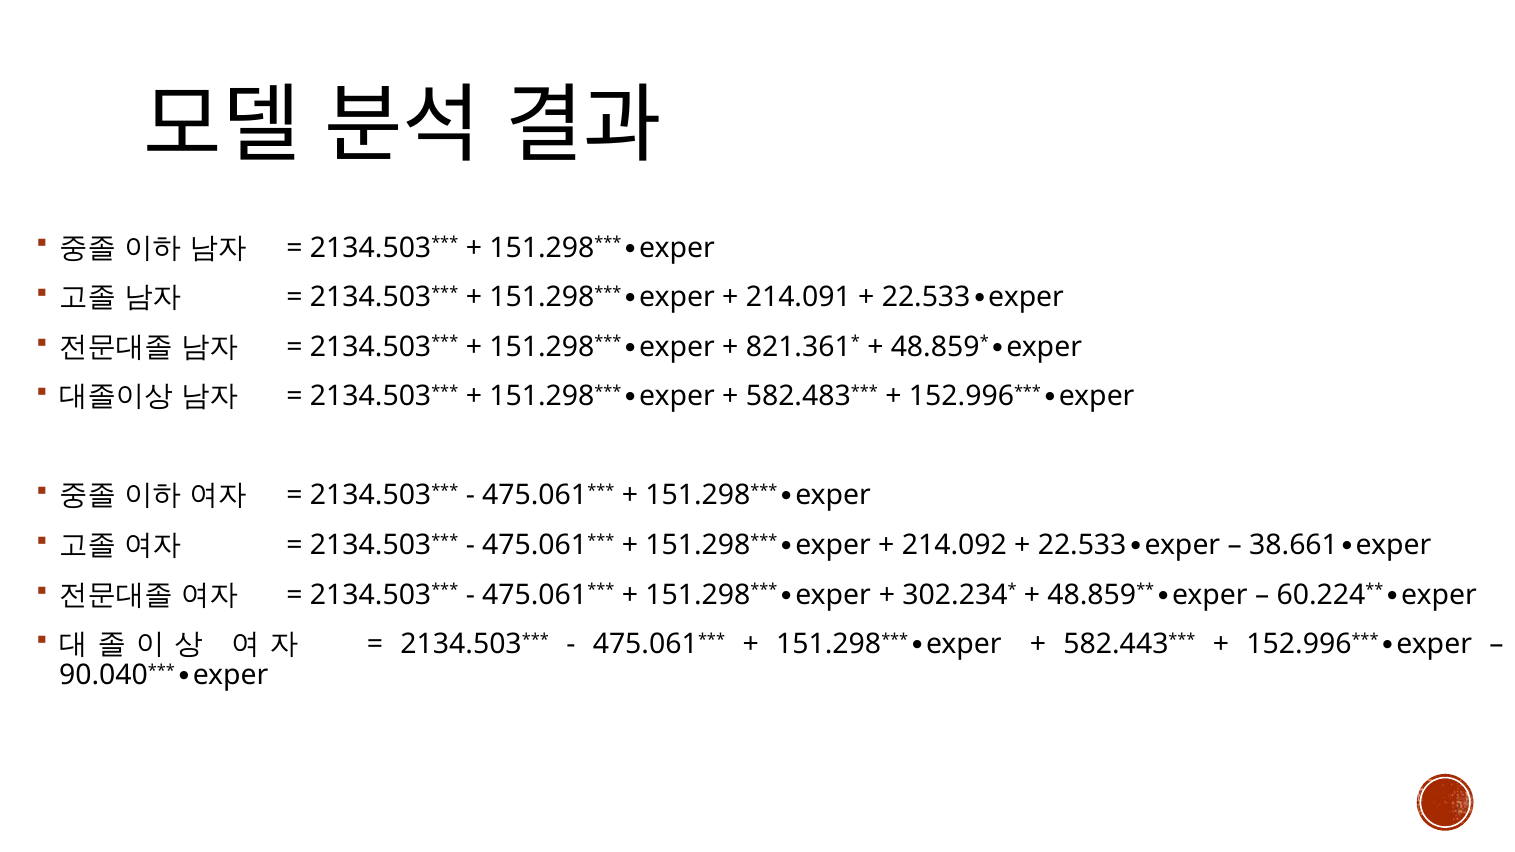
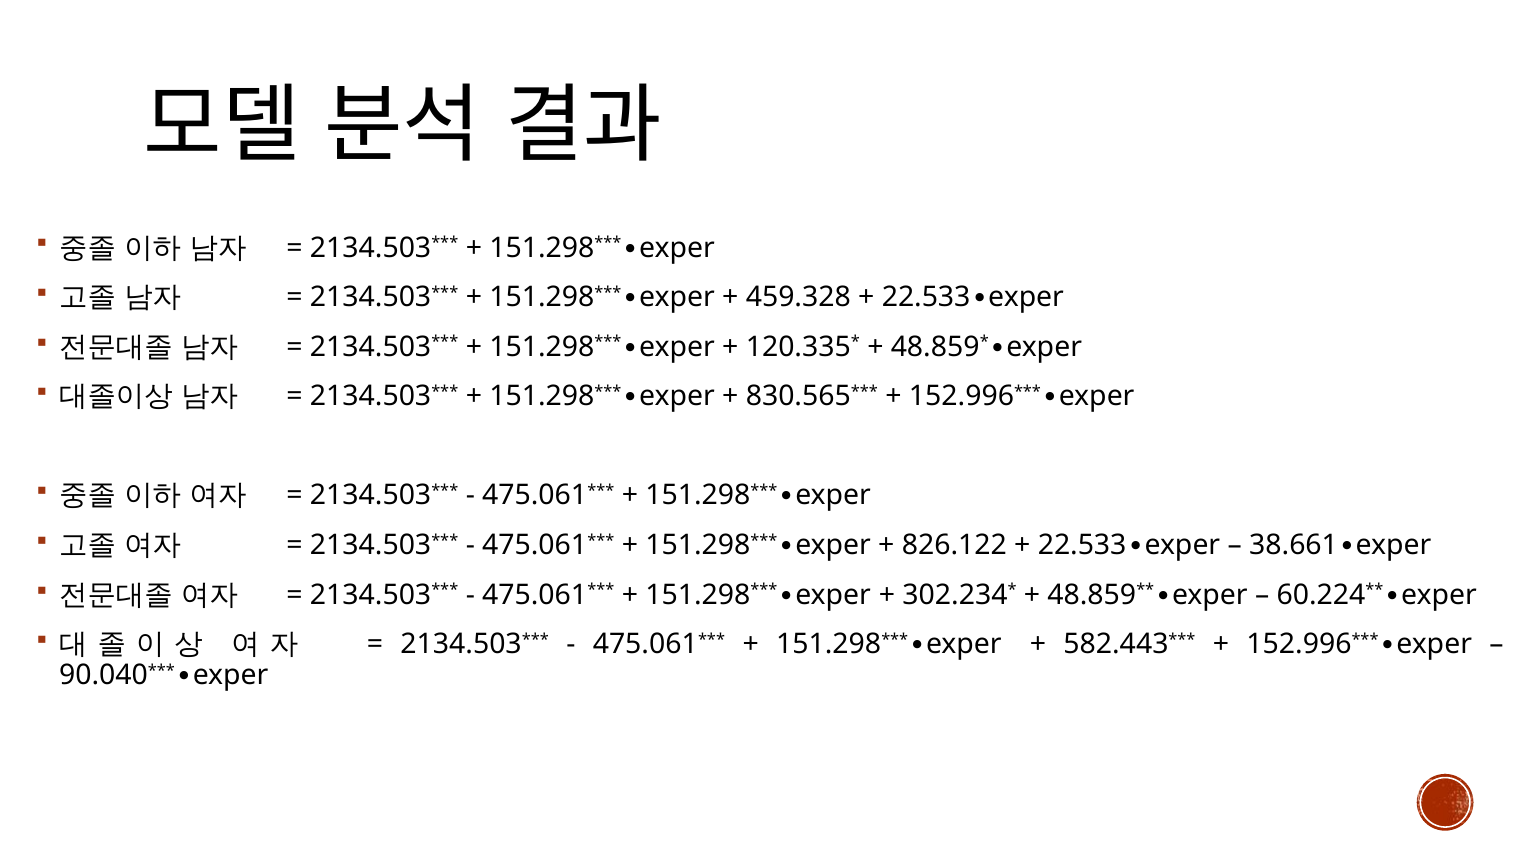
214.091: 214.091 -> 459.328 (798, 297)
821.361: 821.361 -> 120.335 (798, 347)
582.483: 582.483 -> 830.565 (798, 397)
214.092: 214.092 -> 826.122 (954, 545)
